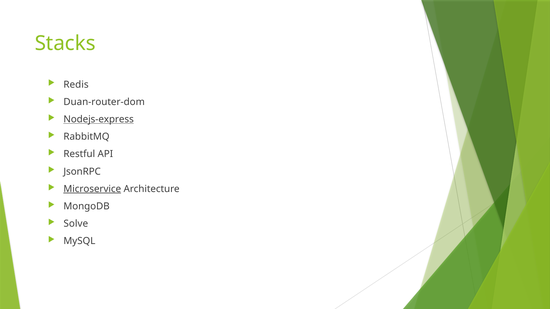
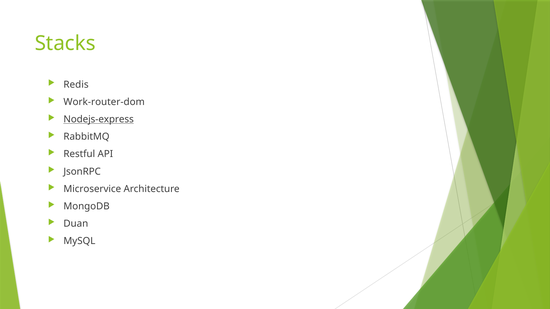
Duan-router-dom: Duan-router-dom -> Work-router-dom (104, 102)
Microservice underline: present -> none (92, 189)
Solve: Solve -> Duan (76, 224)
